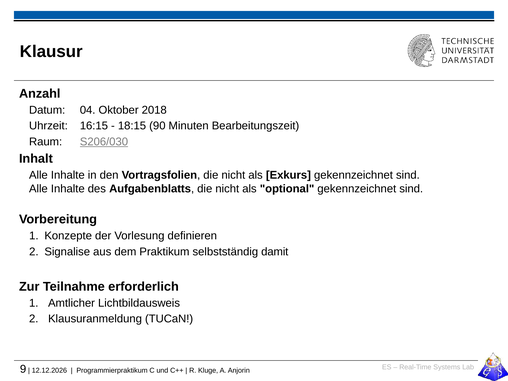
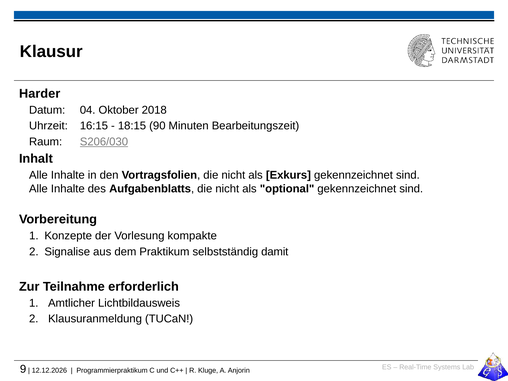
Anzahl: Anzahl -> Harder (40, 94)
definieren: definieren -> kompakte (192, 236)
